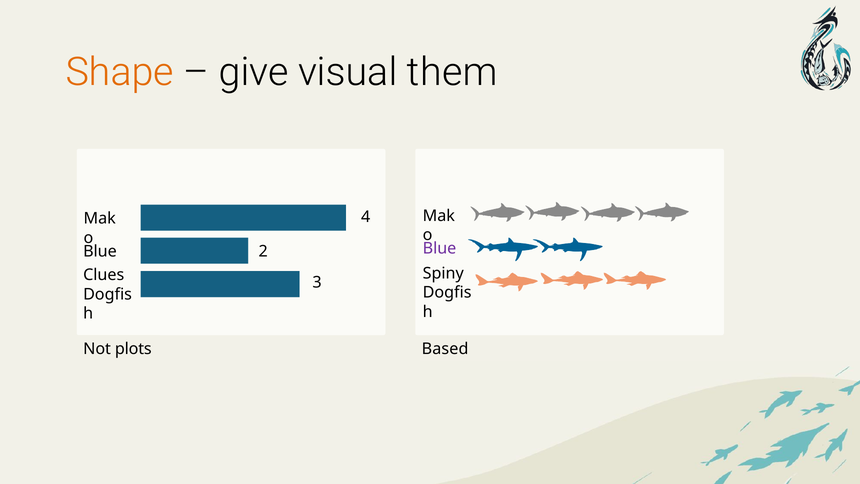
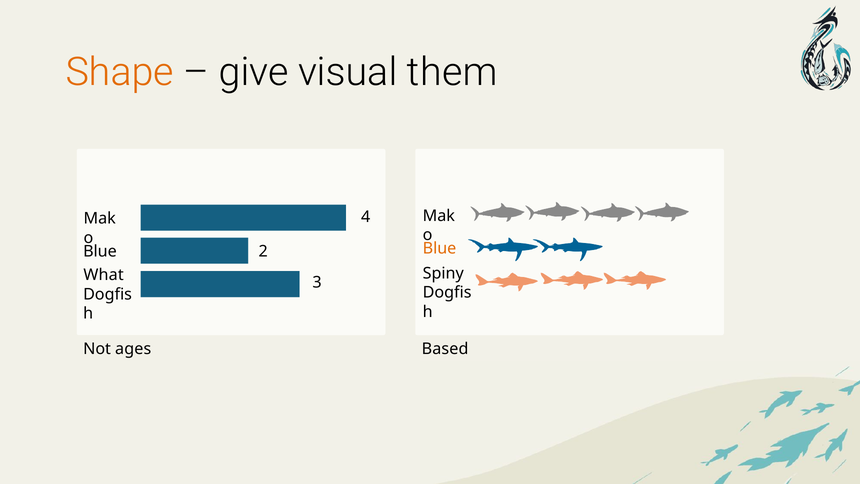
Blue colour: purple -> orange (439, 248)
Clues: Clues -> What (104, 275)
plots: plots -> ages (133, 349)
